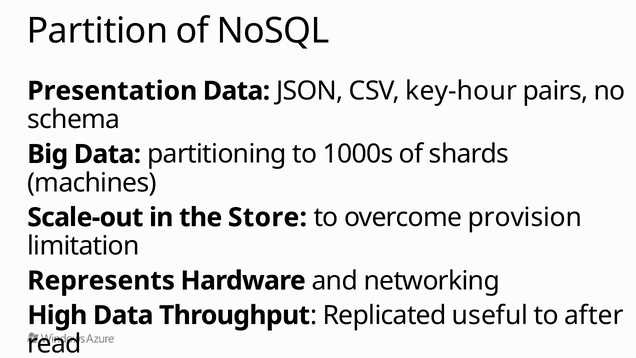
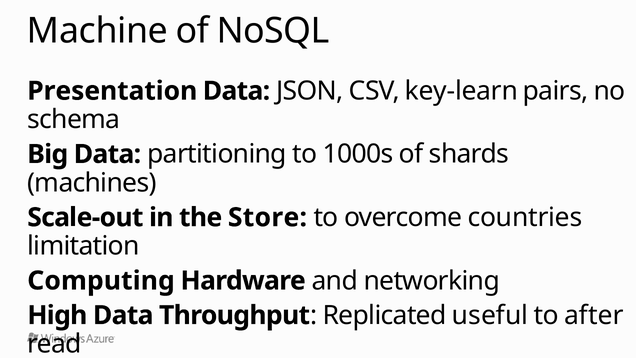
Partition: Partition -> Machine (98, 31)
key-hour: key-hour -> key-learn (461, 91)
provision: provision -> countries (525, 217)
Represents: Represents -> Computing (101, 281)
